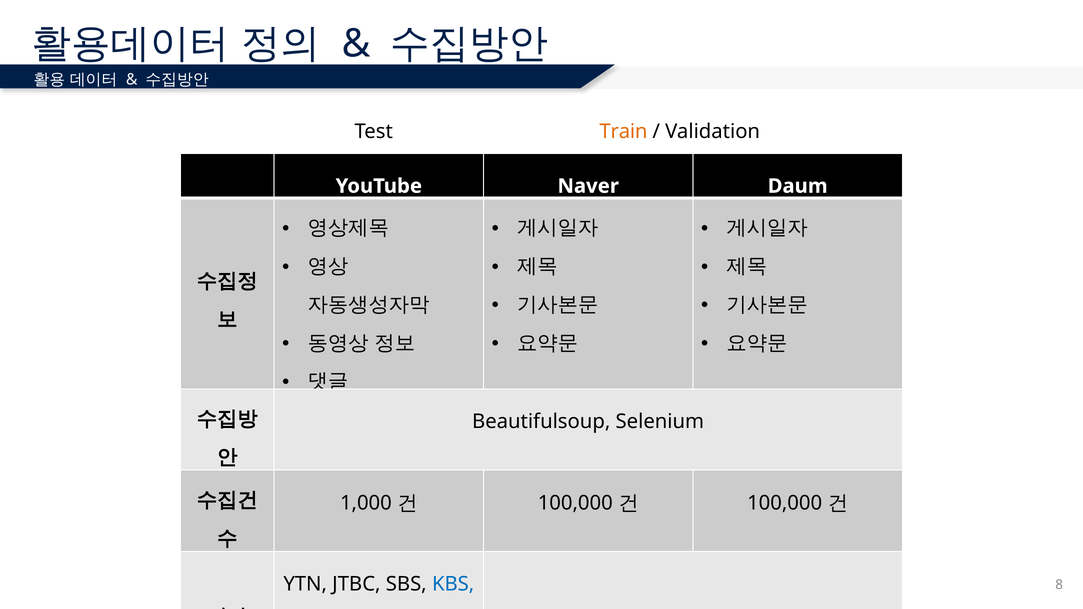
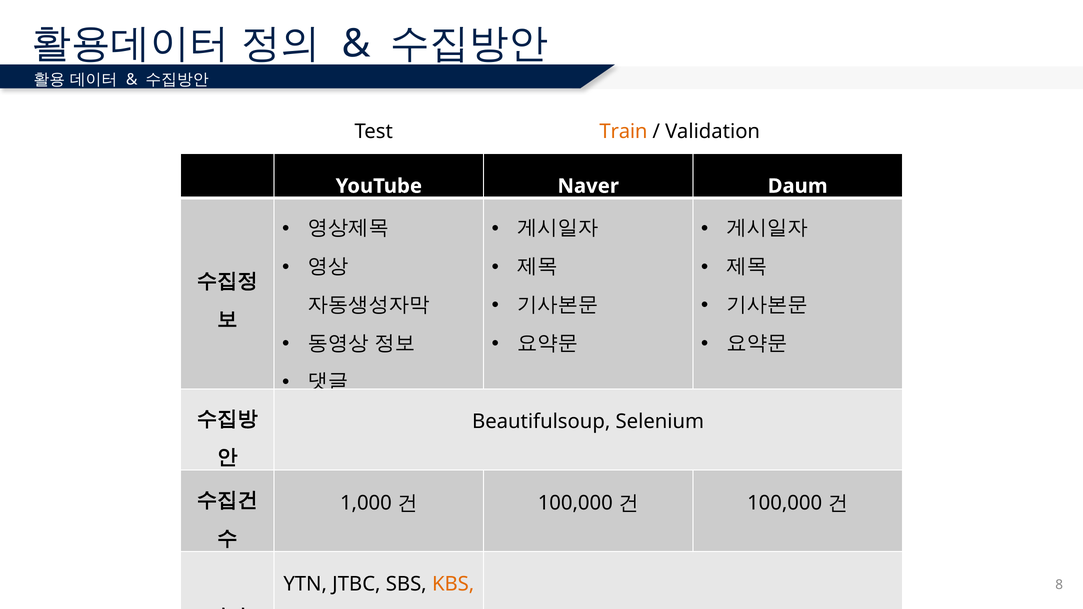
KBS colour: blue -> orange (453, 584)
